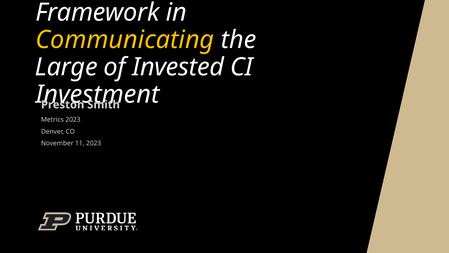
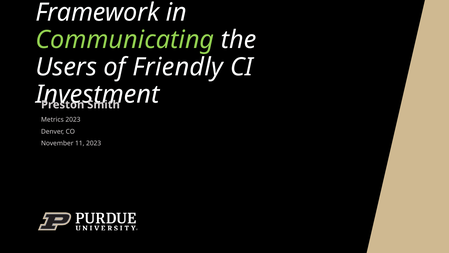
Communicating colour: yellow -> light green (125, 40)
Large: Large -> Users (66, 67)
Invested: Invested -> Friendly (178, 67)
